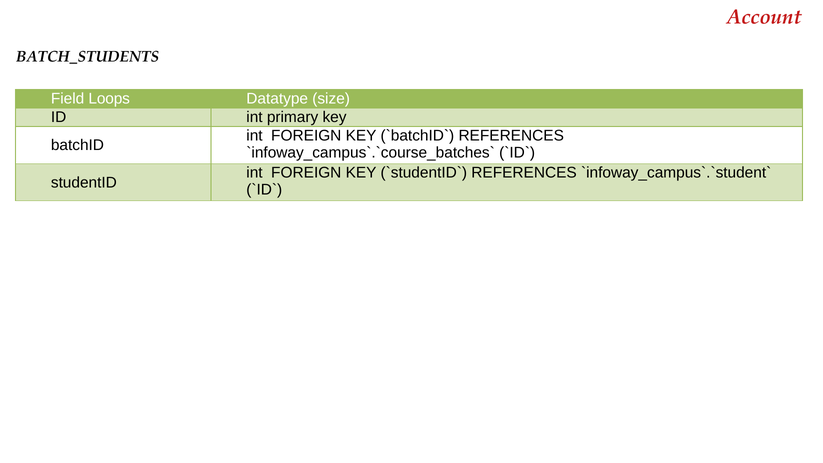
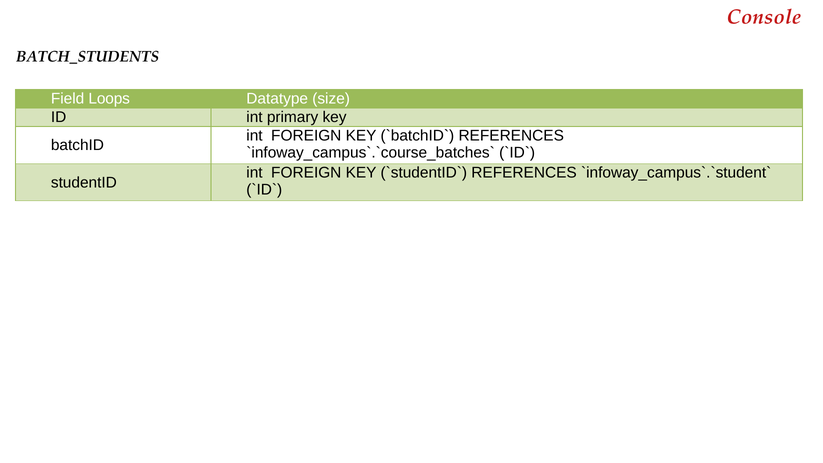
Account: Account -> Console (764, 17)
